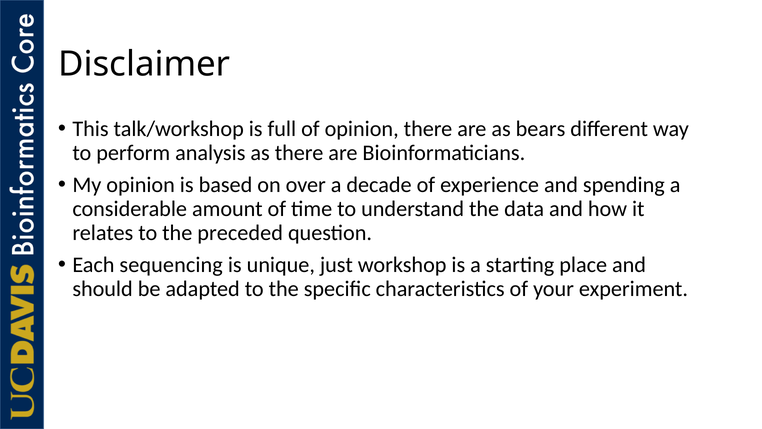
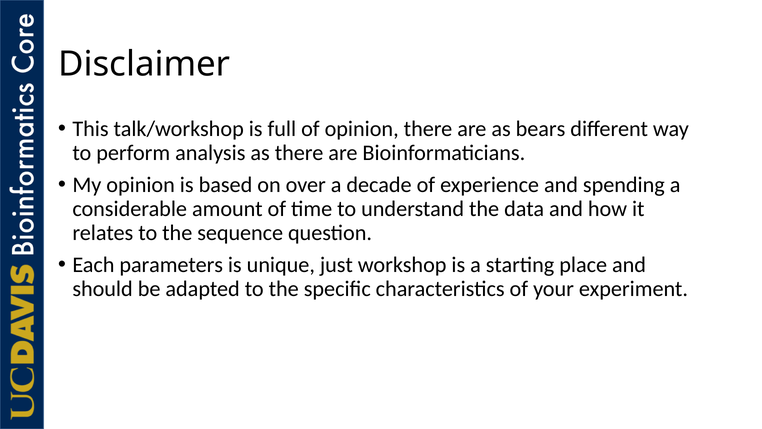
preceded: preceded -> sequence (240, 233)
sequencing: sequencing -> parameters (171, 265)
